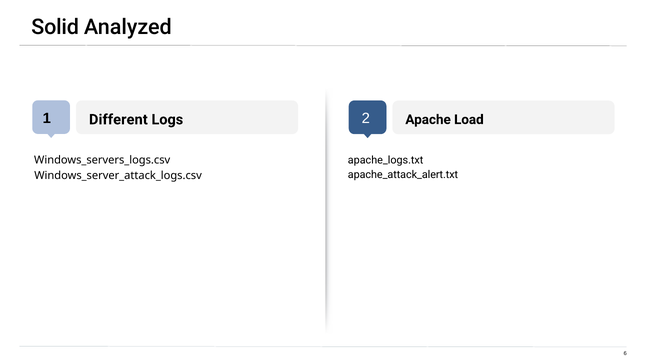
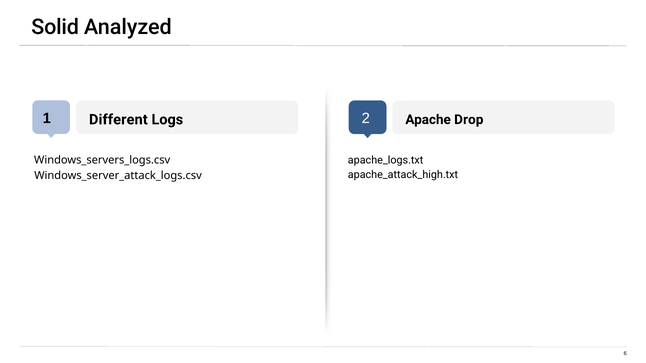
Load: Load -> Drop (469, 120)
apache_attack_alert.txt: apache_attack_alert.txt -> apache_attack_high.txt (403, 175)
